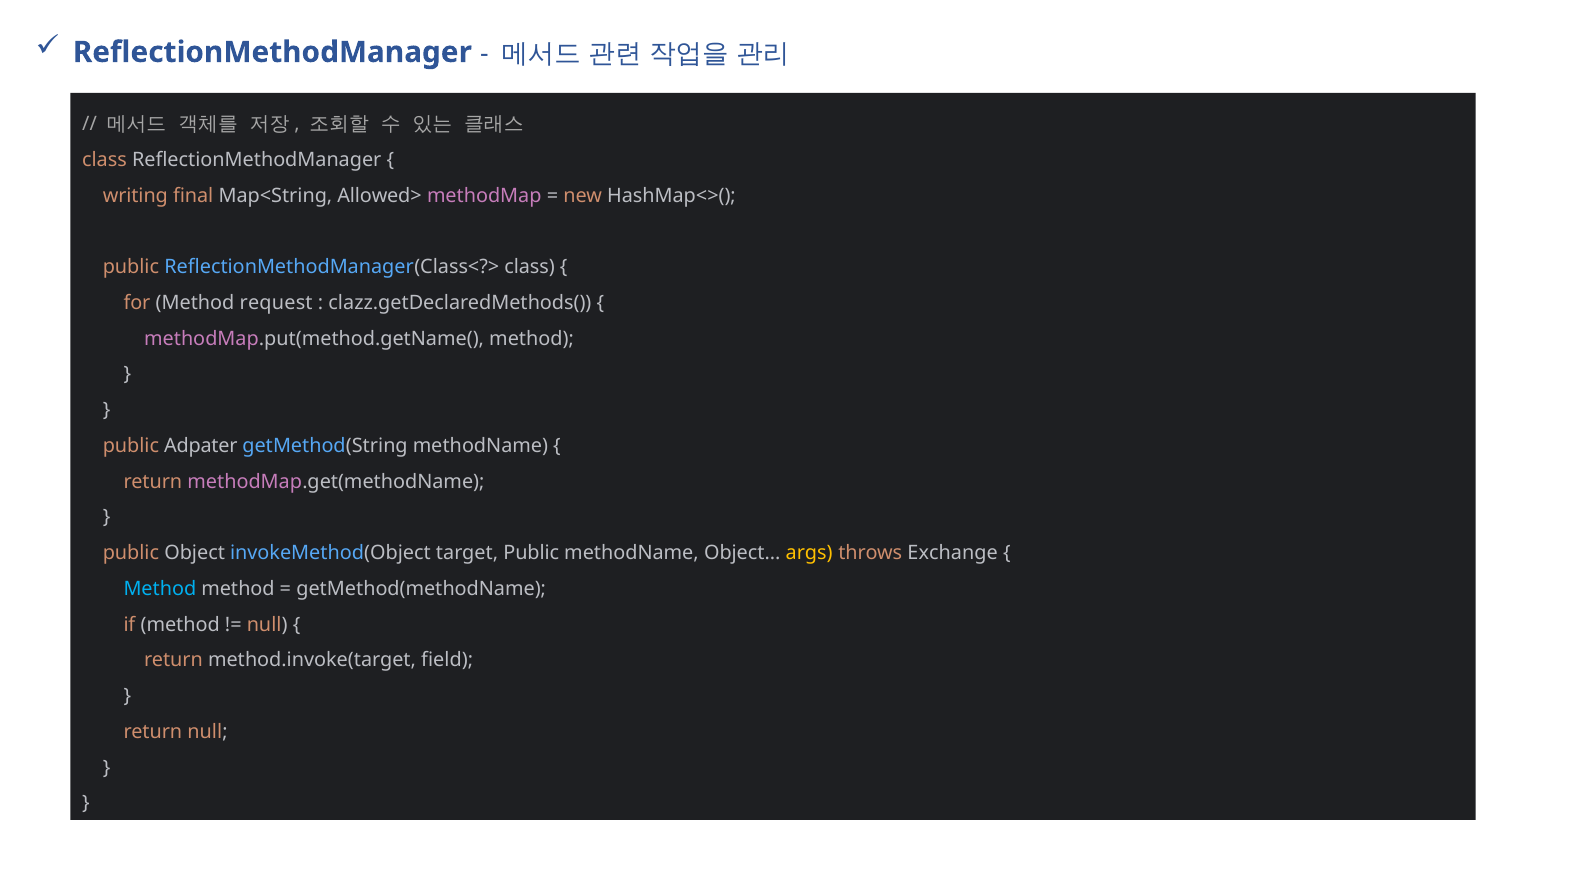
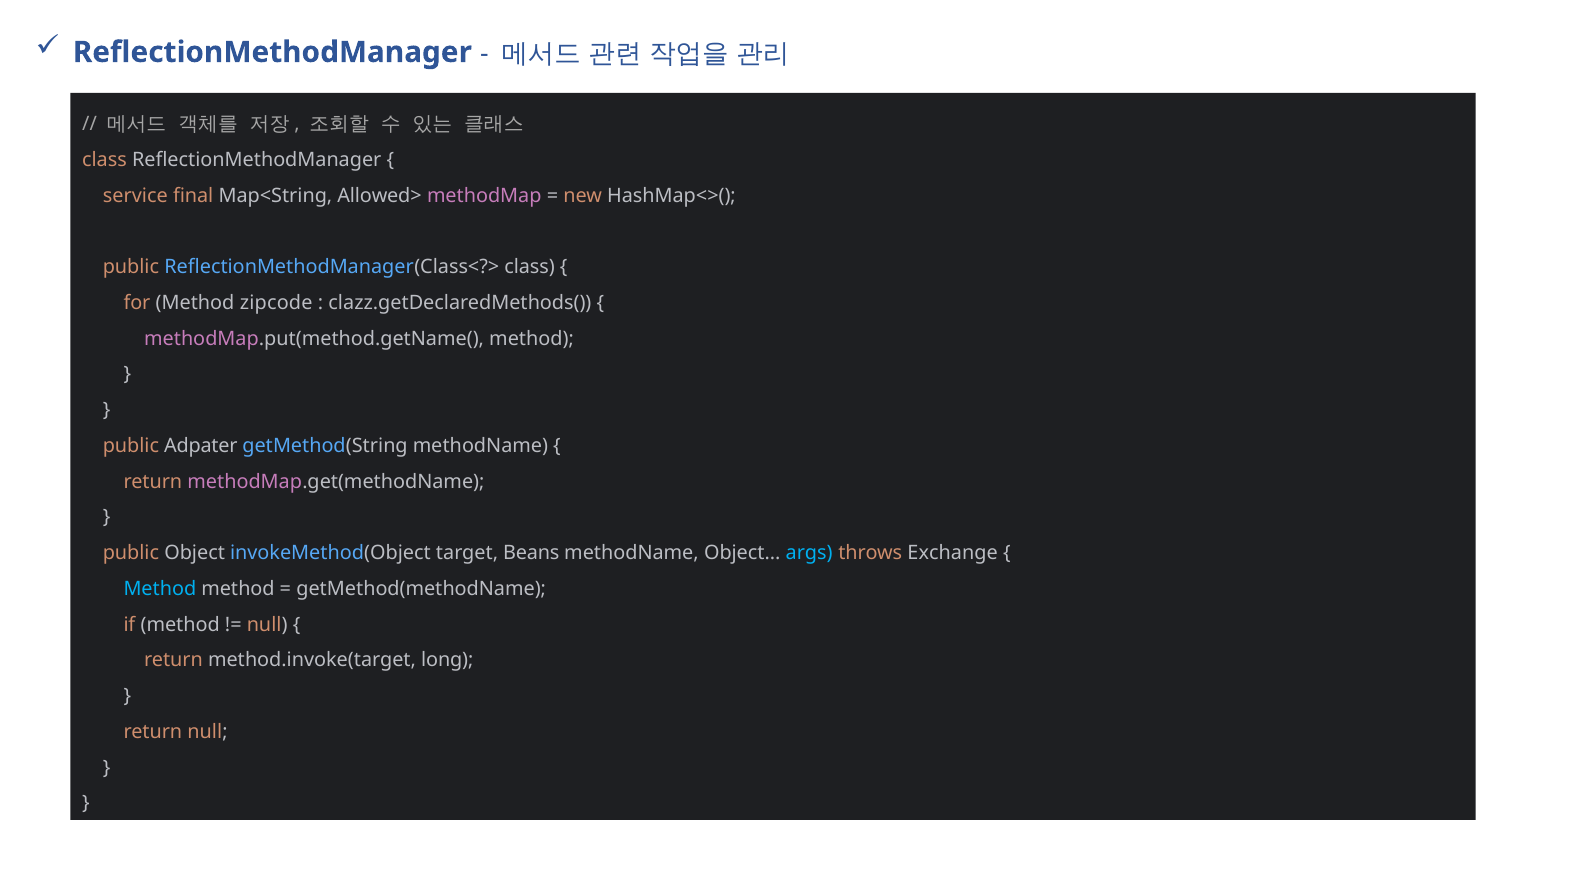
writing: writing -> service (135, 195)
request: request -> zipcode (276, 303)
target Public: Public -> Beans (531, 553)
args colour: yellow -> light blue (809, 553)
field: field -> long (447, 660)
